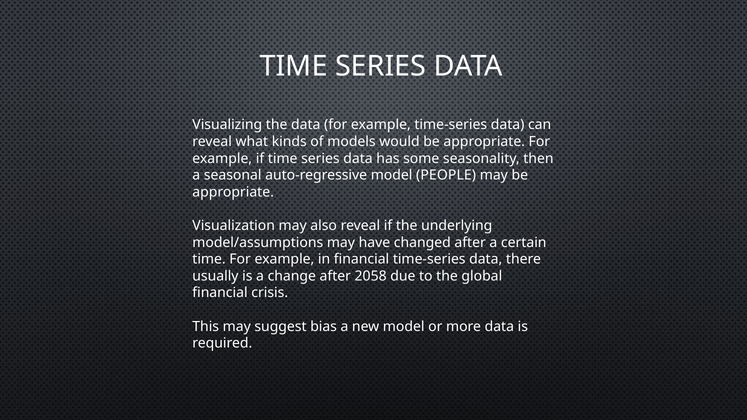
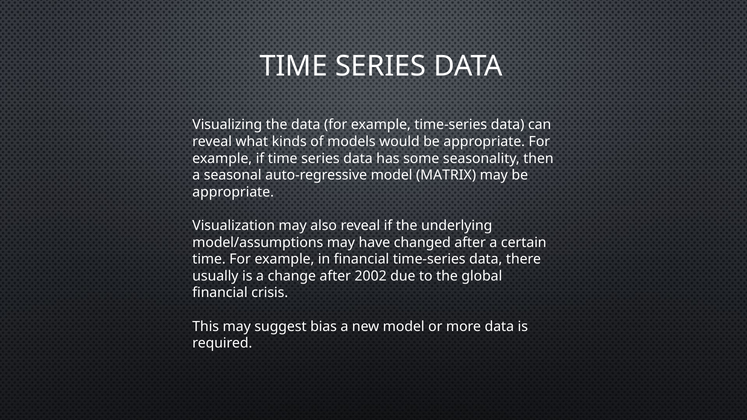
PEOPLE: PEOPLE -> MATRIX (446, 175)
2058: 2058 -> 2002 (371, 276)
